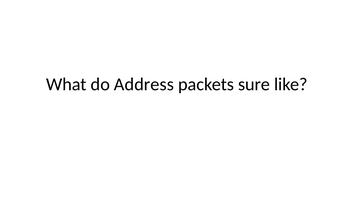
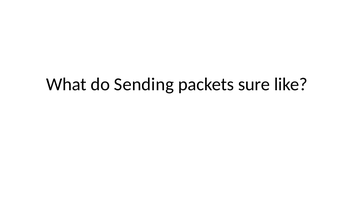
Address: Address -> Sending (144, 84)
